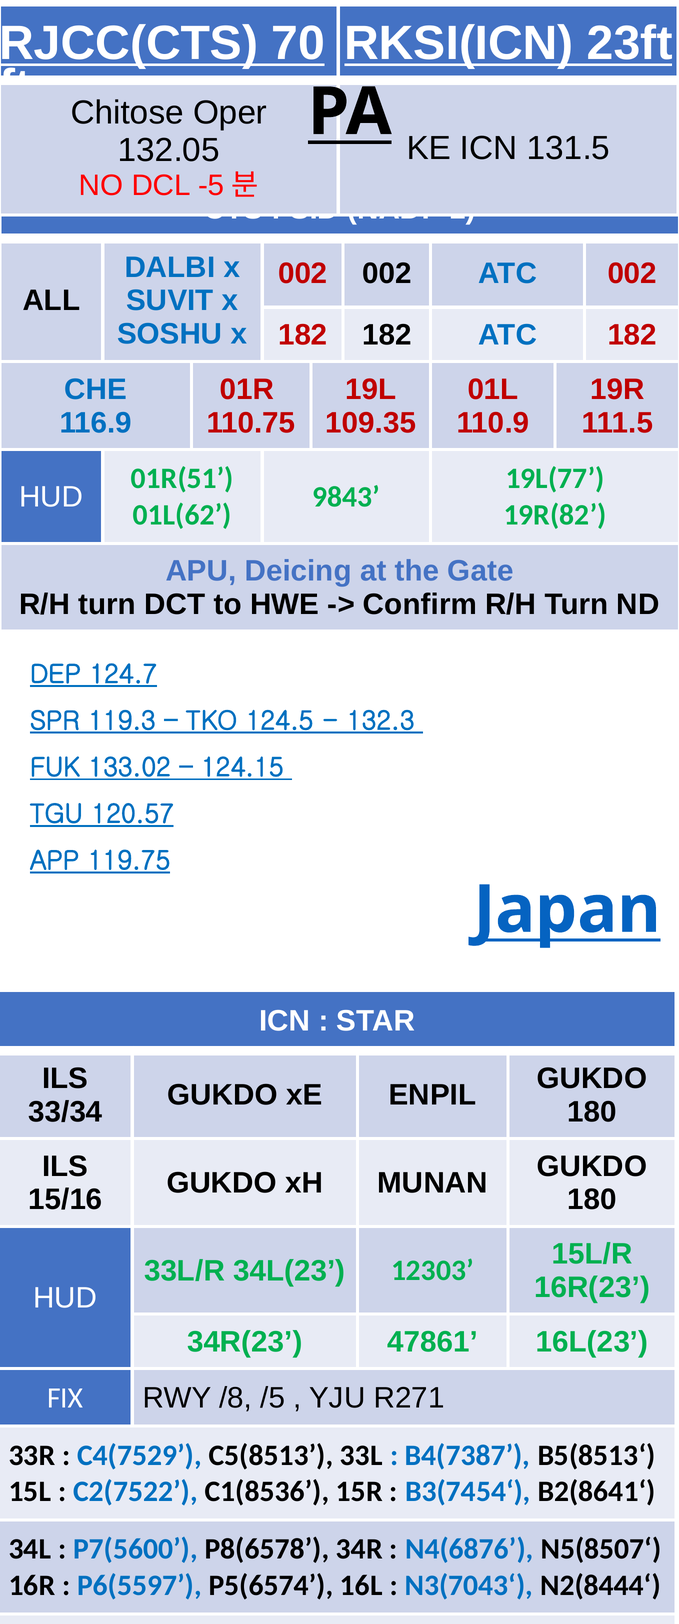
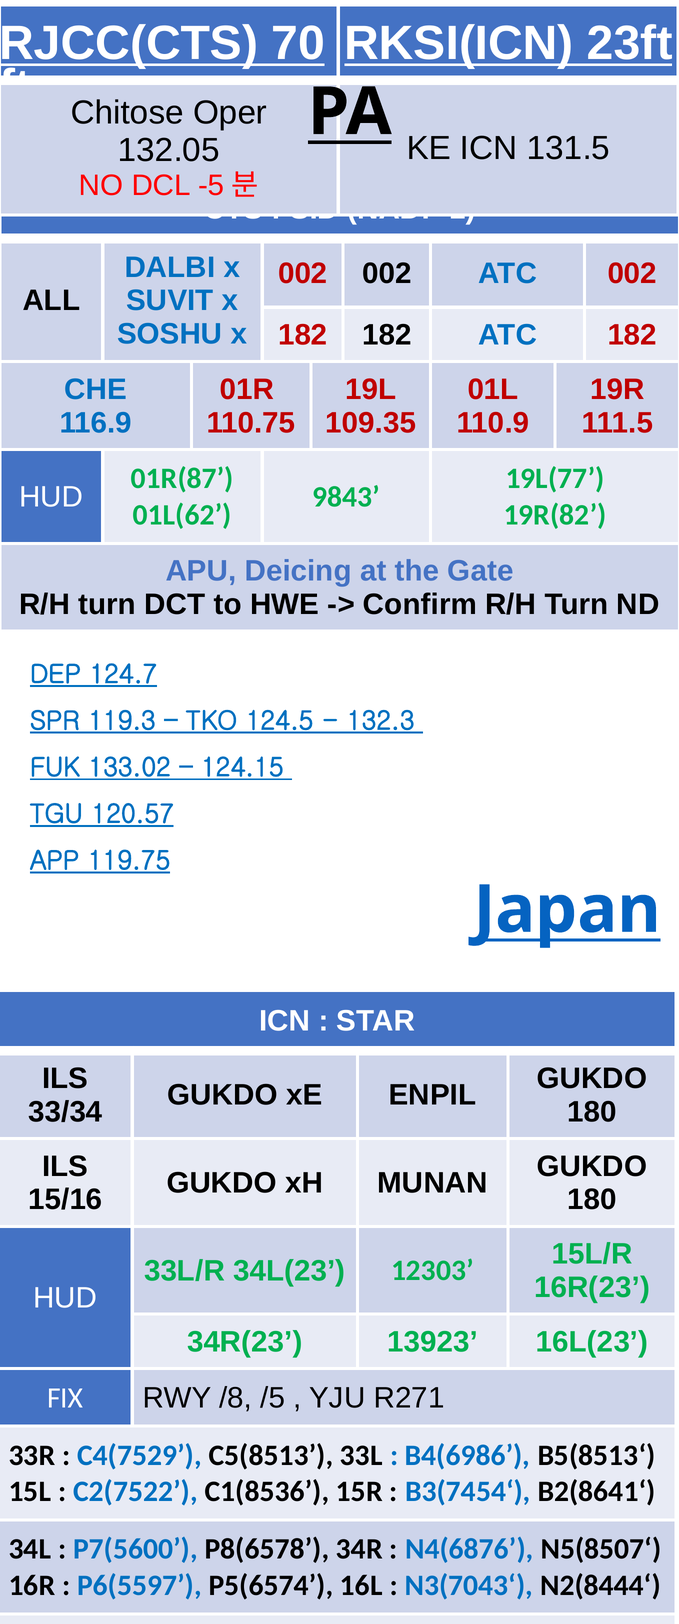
01R(51: 01R(51 -> 01R(87 (182, 479)
47861: 47861 -> 13923 (433, 1342)
B4(7387: B4(7387 -> B4(6986 (467, 1456)
